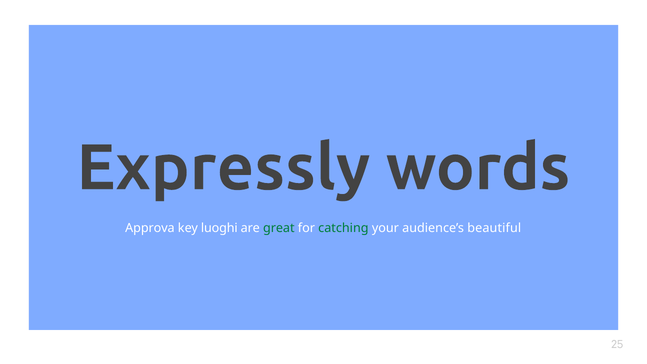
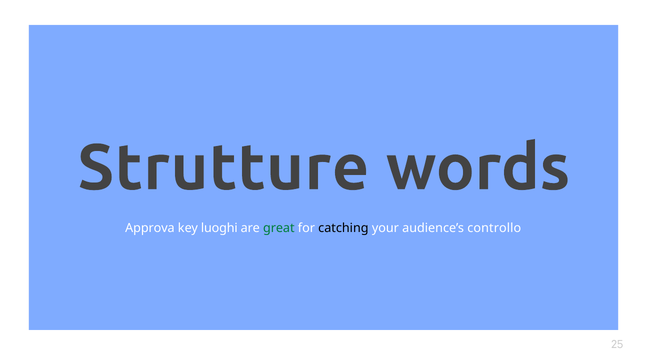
Expressly: Expressly -> Strutture (223, 168)
catching colour: green -> black (343, 228)
beautiful: beautiful -> controllo (494, 228)
